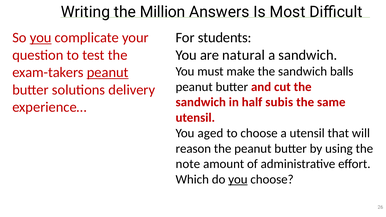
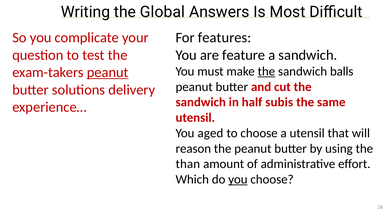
Million: Million -> Global (162, 12)
you underline: present -> none (41, 38)
students: students -> features (225, 38)
natural: natural -> feature (244, 55)
the underline: none -> present (266, 71)
note: note -> than (188, 164)
